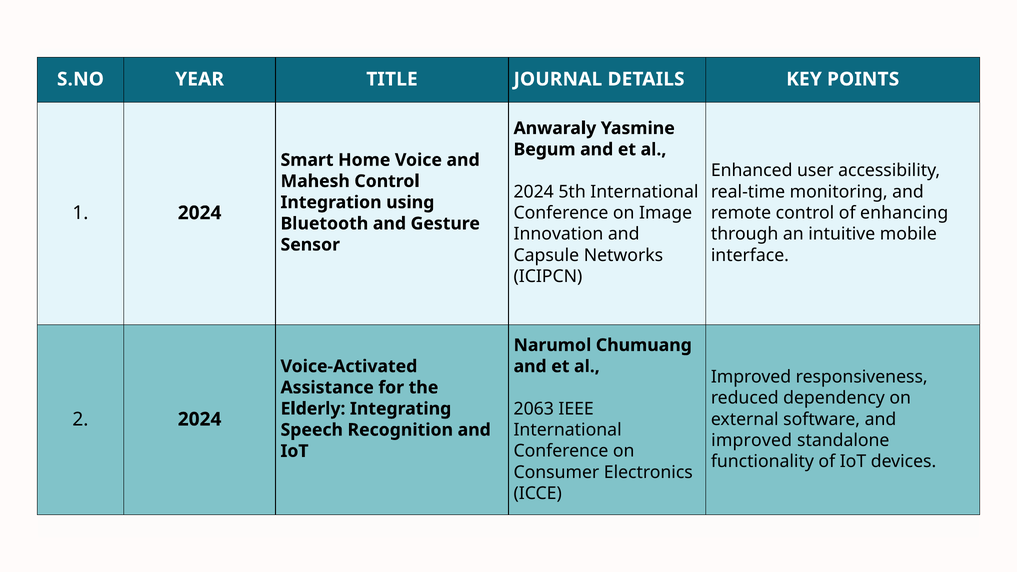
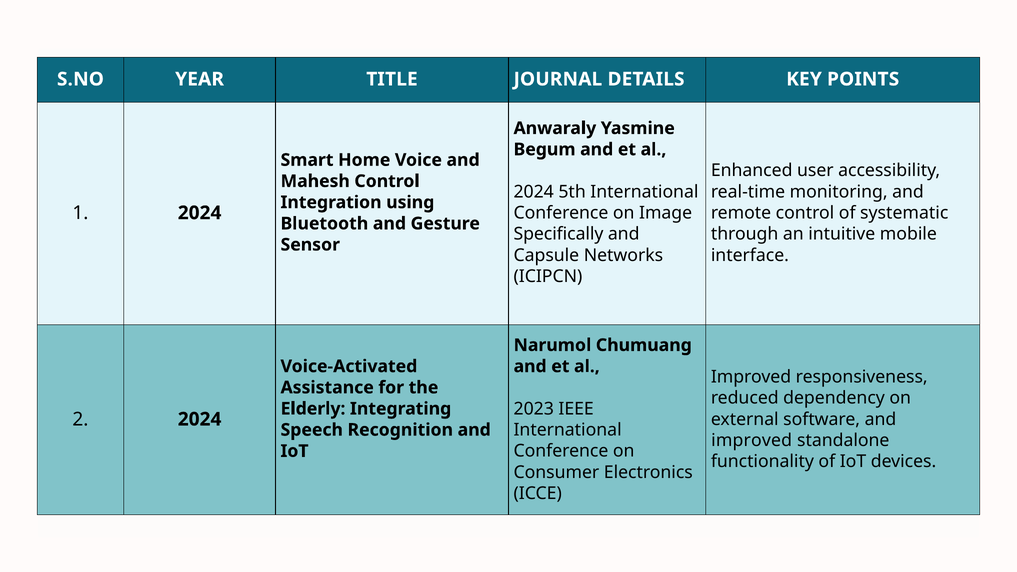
enhancing: enhancing -> systematic (904, 213)
Innovation: Innovation -> Specifically (558, 234)
2063: 2063 -> 2023 (534, 409)
